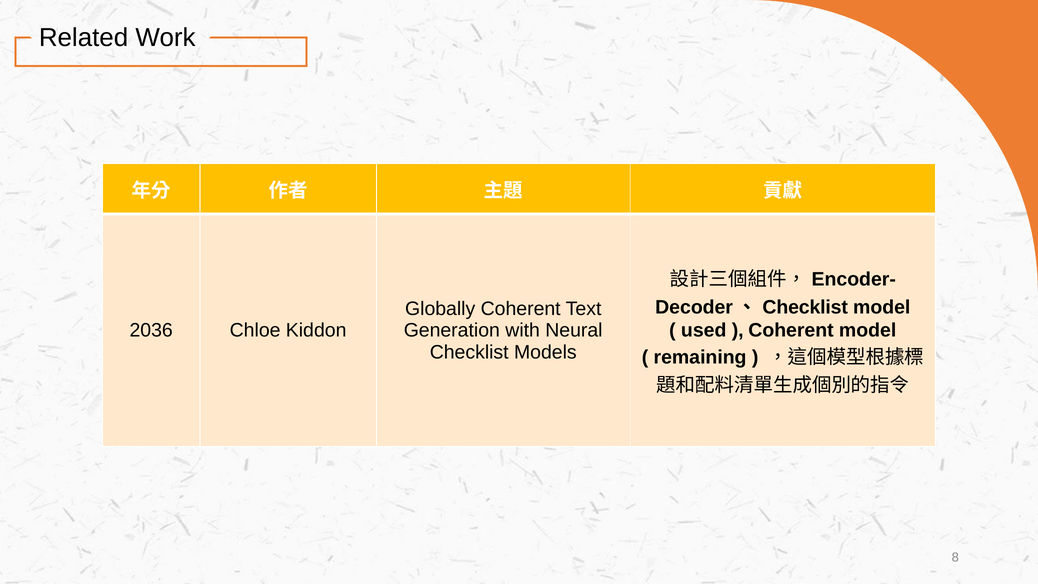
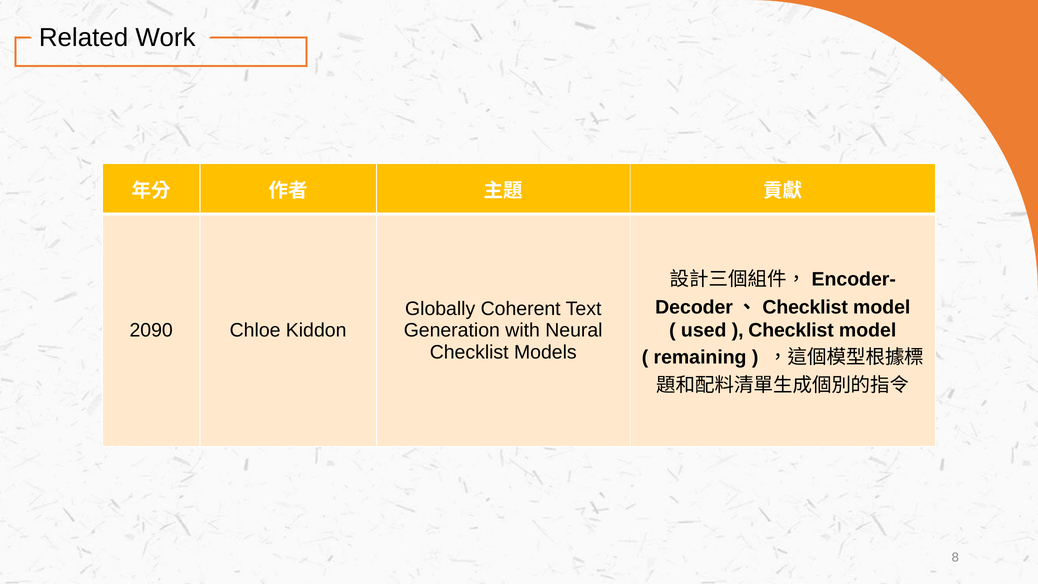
2036: 2036 -> 2090 (151, 330)
Coherent: Coherent -> Checklist (791, 330)
